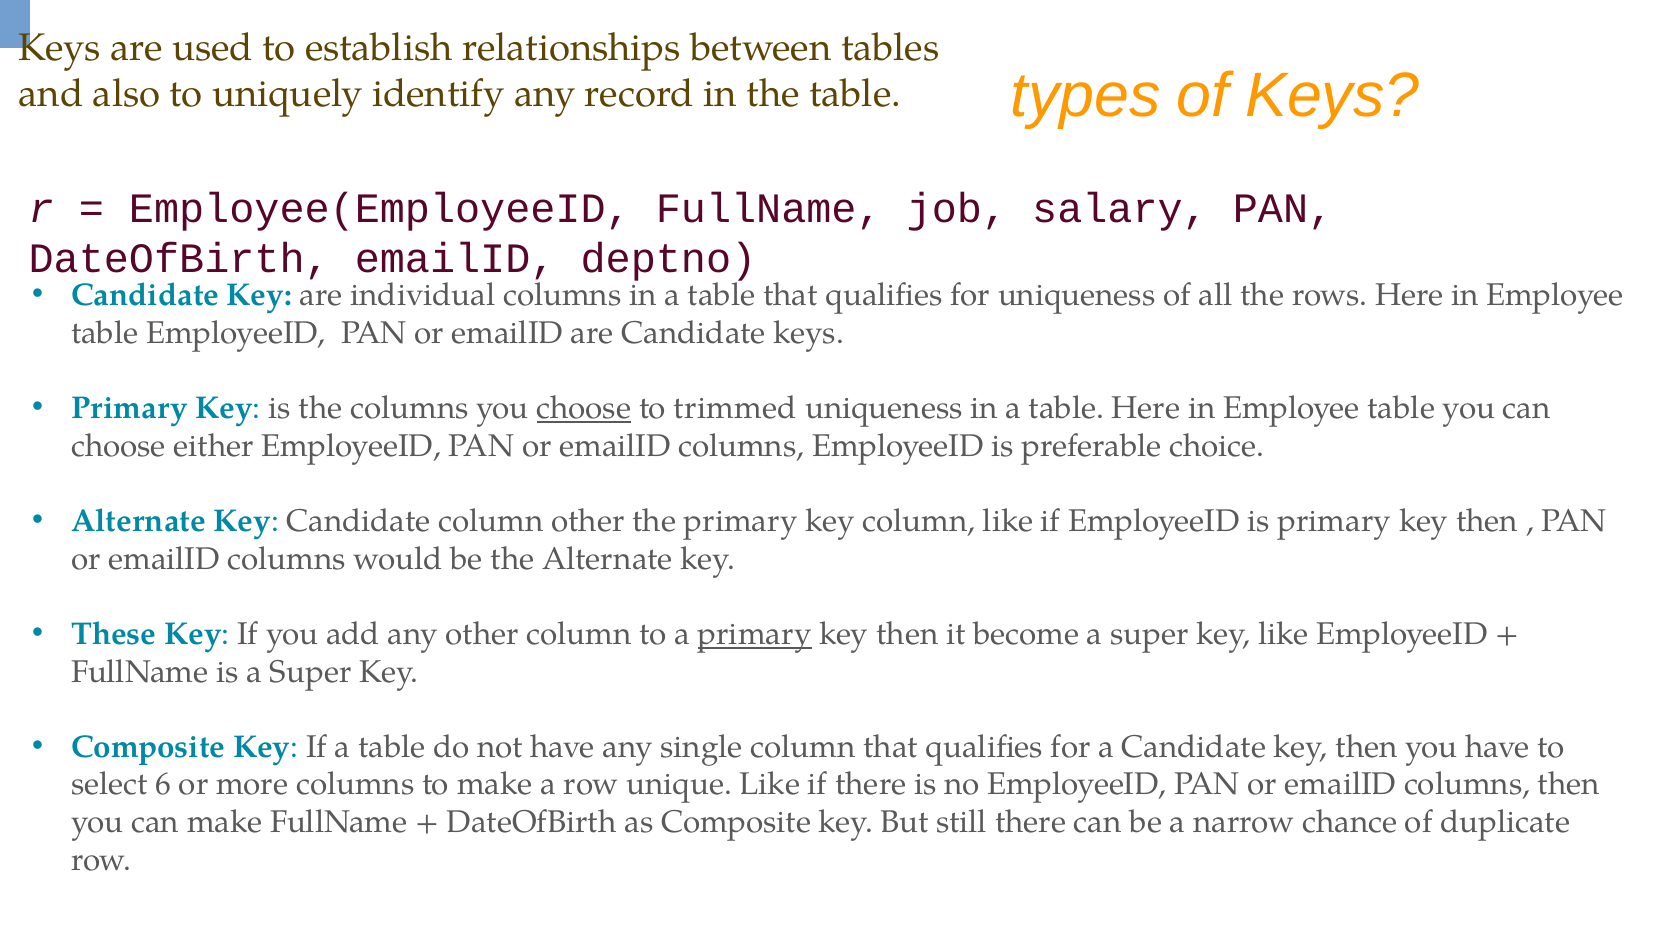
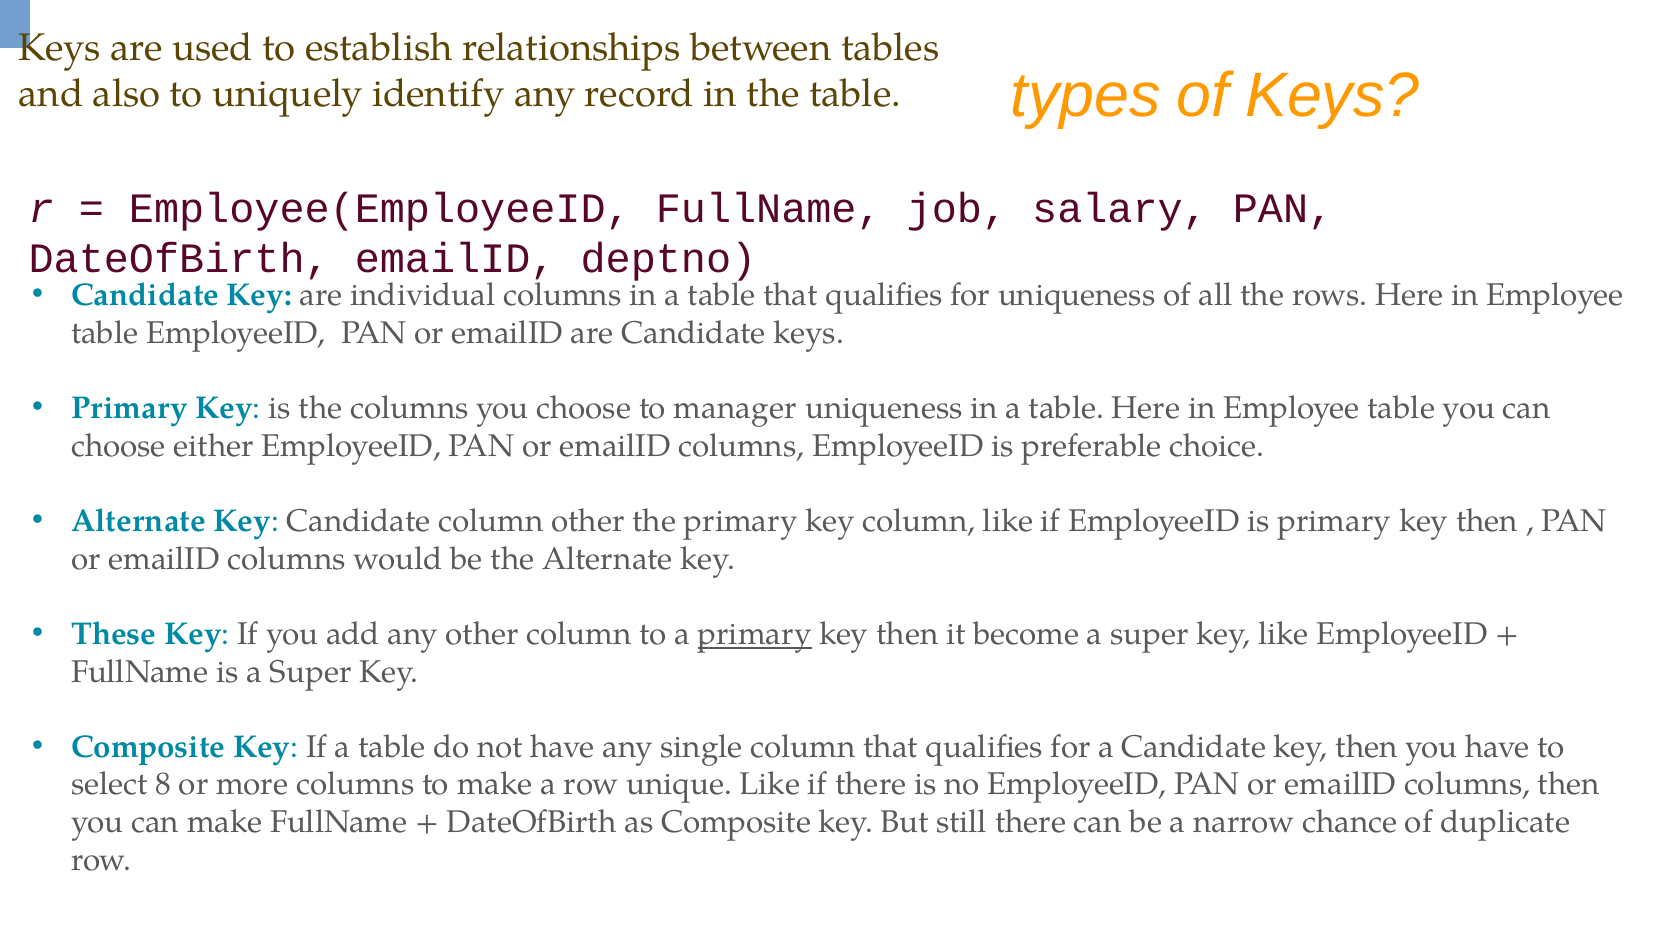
choose underline: present -> none (584, 408)
trimmed: trimmed -> manager (735, 408)
6: 6 -> 8 (163, 784)
